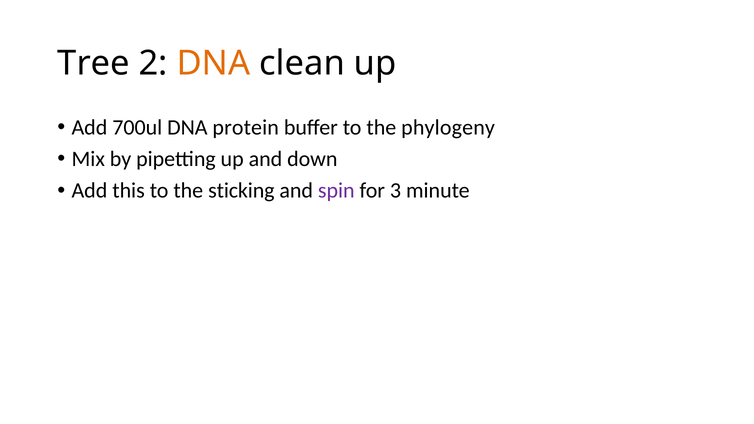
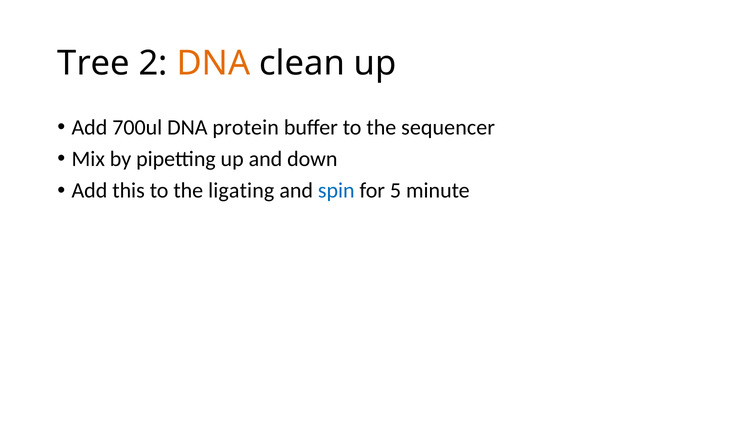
phylogeny: phylogeny -> sequencer (448, 127)
sticking: sticking -> ligating (241, 191)
spin colour: purple -> blue (336, 191)
3: 3 -> 5 (396, 191)
